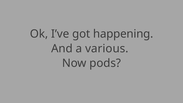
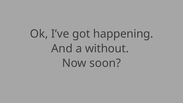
various: various -> without (107, 49)
pods: pods -> soon (105, 63)
